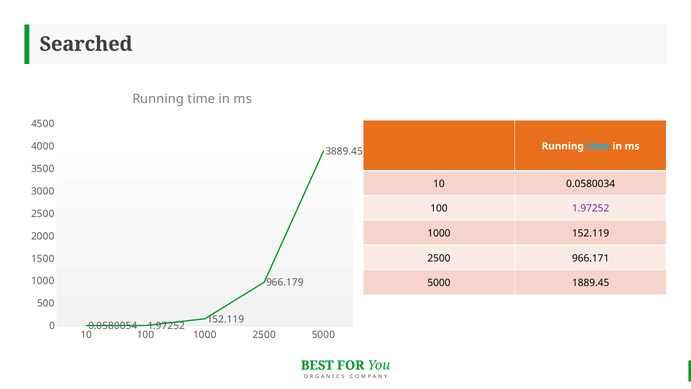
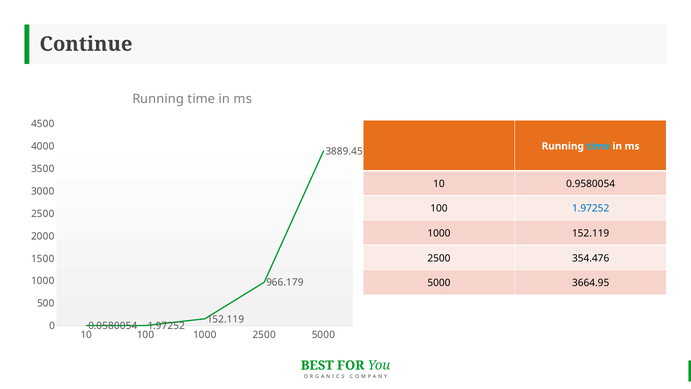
Searched: Searched -> Continue (86, 44)
0.0580034: 0.0580034 -> 0.9580054 (591, 184)
1.97252 colour: purple -> blue (591, 209)
966.171: 966.171 -> 354.476 (591, 258)
1889.45: 1889.45 -> 3664.95 (591, 283)
